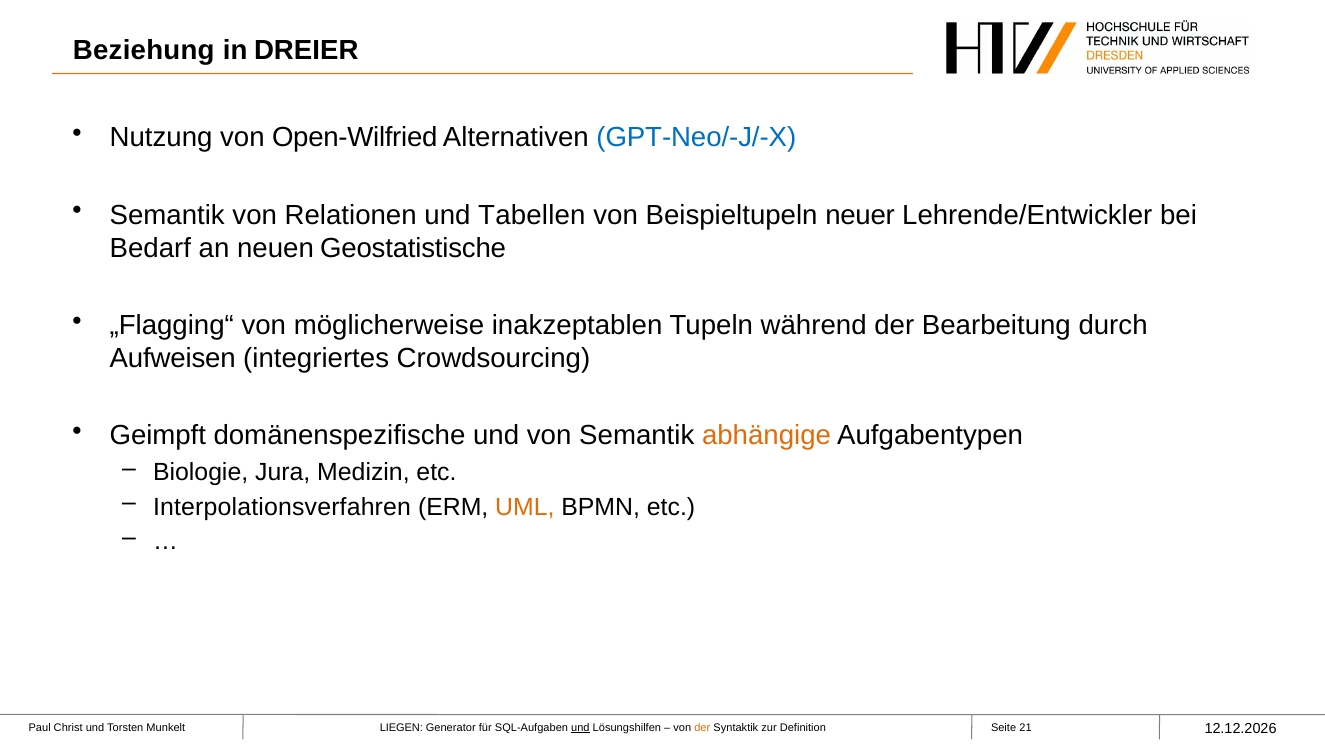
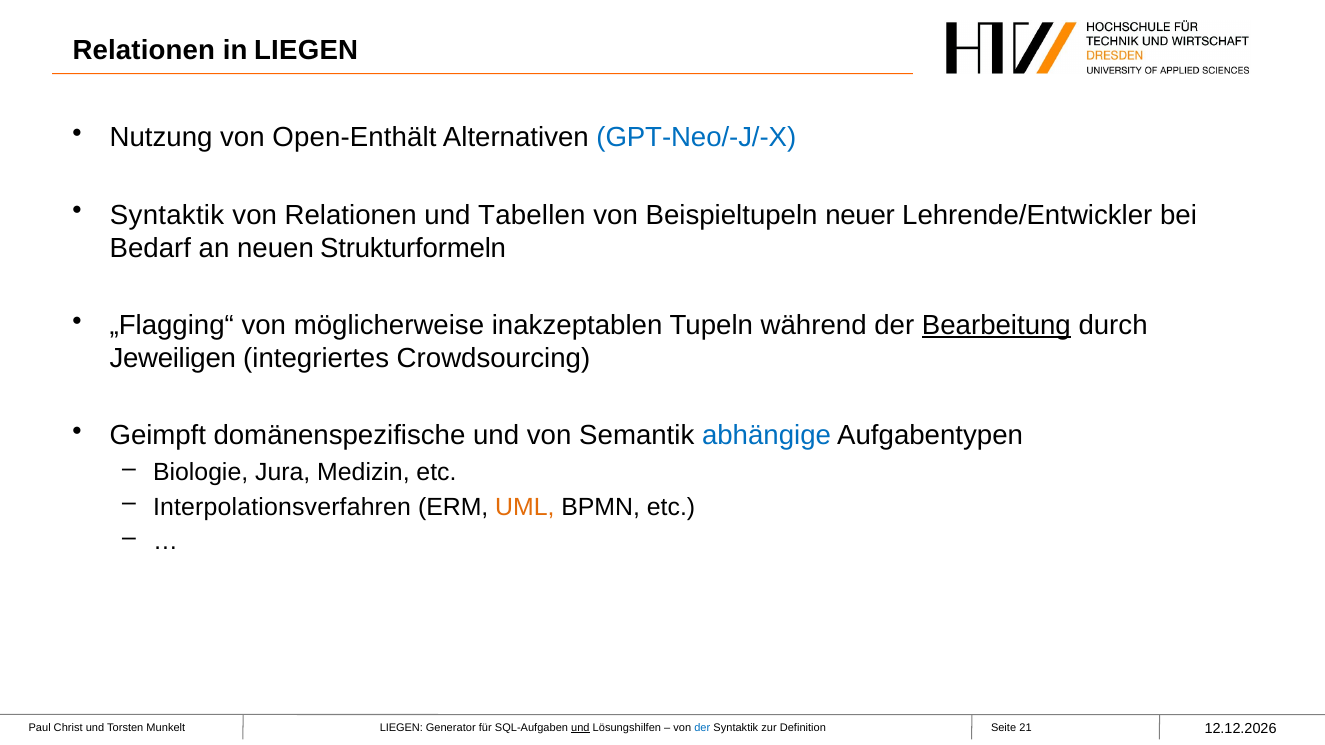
Beziehung: Beziehung -> Relationen (144, 50)
in DREIER: DREIER -> LIEGEN (306, 50)
Open-Wilfried: Open-Wilfried -> Open-Enthält (355, 138)
Semantik: Semantik -> Syntaktik (167, 215)
Geostatistische: Geostatistische -> Strukturformeln (413, 248)
Bearbeitung underline: none -> present (996, 326)
Aufweisen: Aufweisen -> Jeweiligen (173, 359)
abhängige colour: orange -> blue (767, 436)
der colour: orange -> blue (702, 728)
